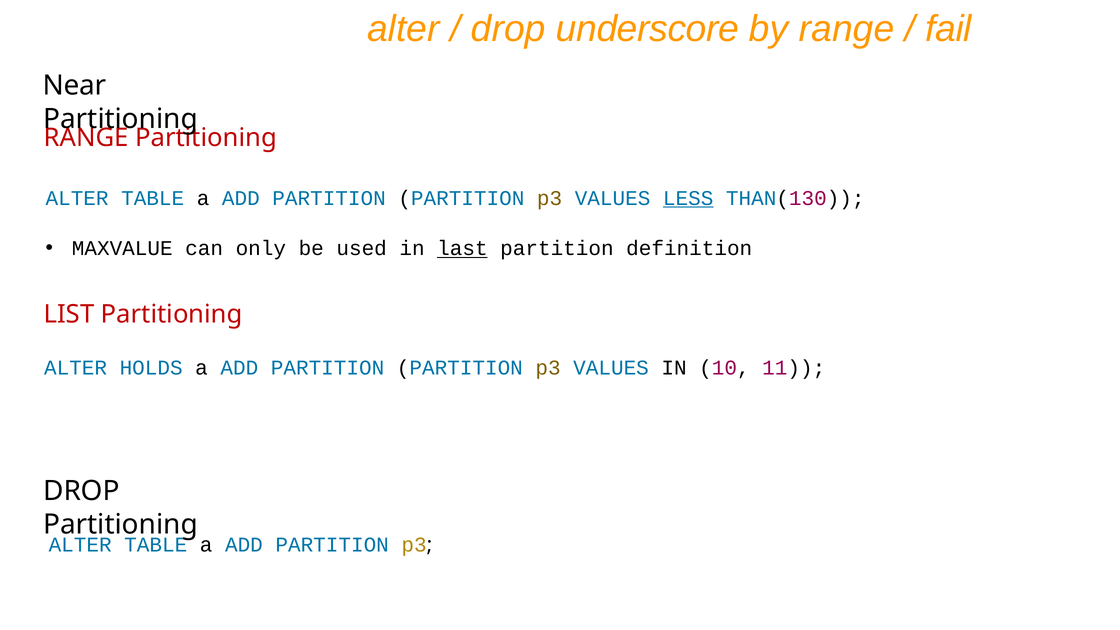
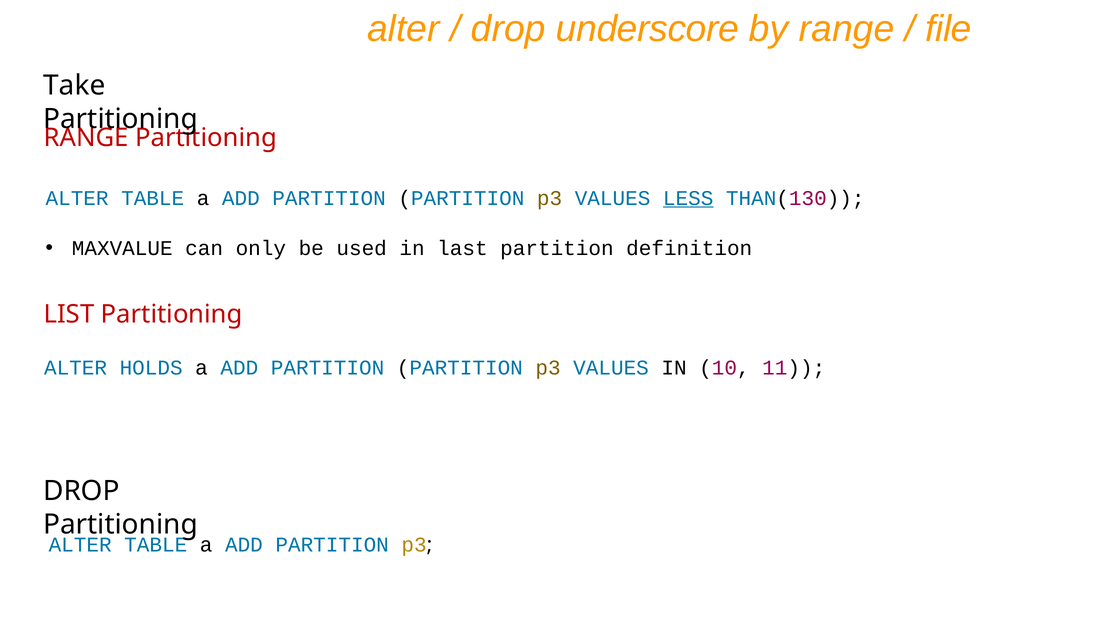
fail: fail -> file (948, 29)
Near: Near -> Take (74, 86)
last underline: present -> none (462, 248)
